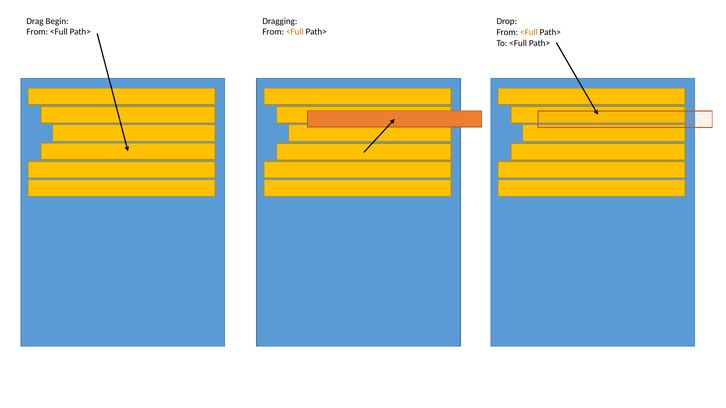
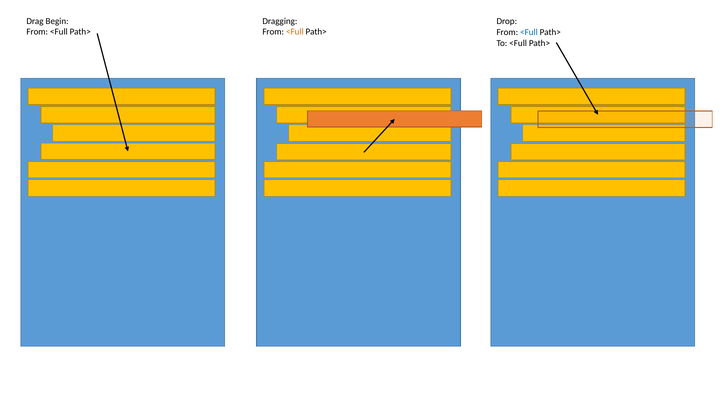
<Full colour: orange -> blue (529, 32)
